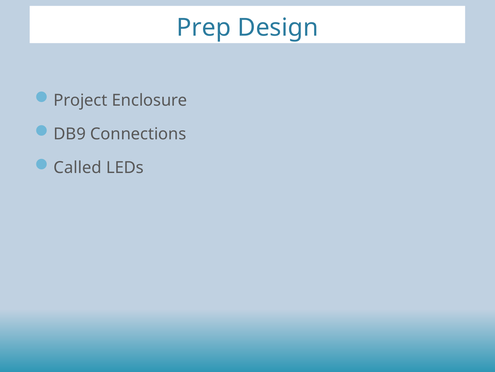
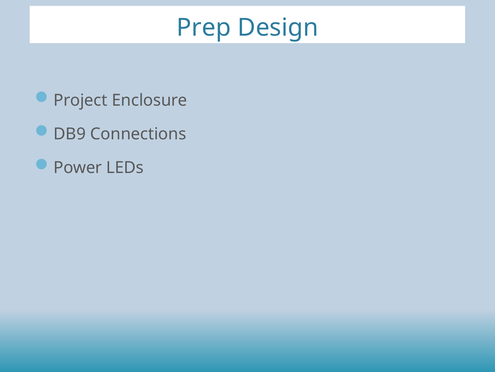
Called: Called -> Power (78, 167)
